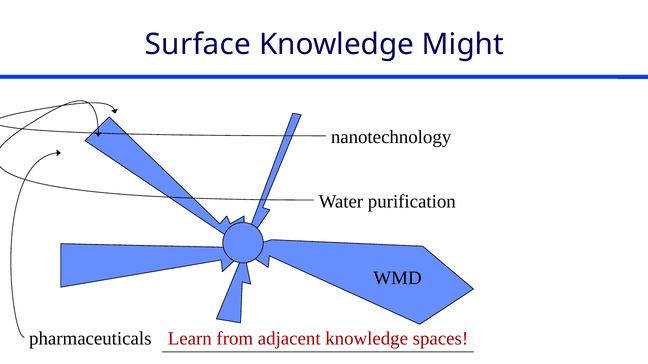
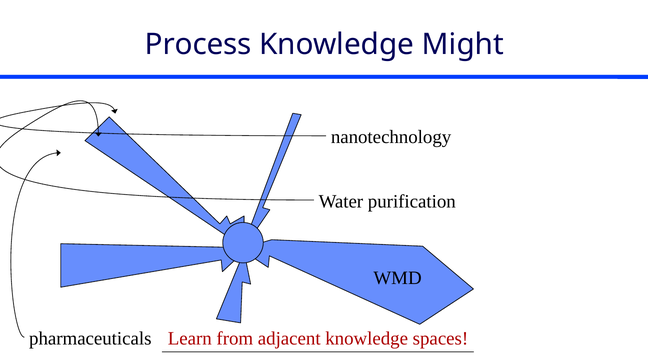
Surface: Surface -> Process (198, 45)
